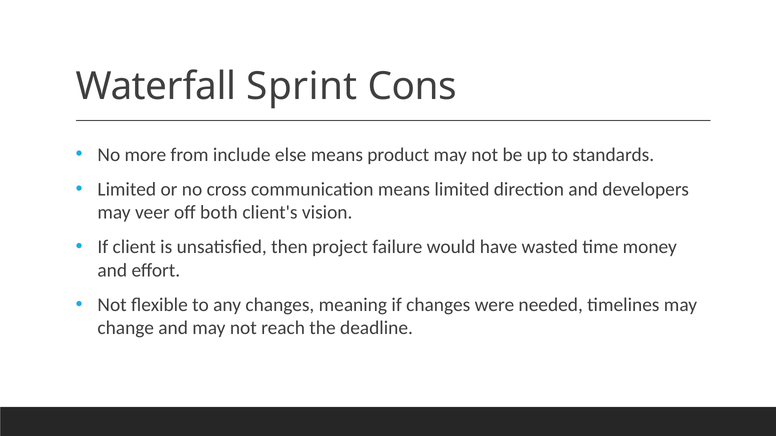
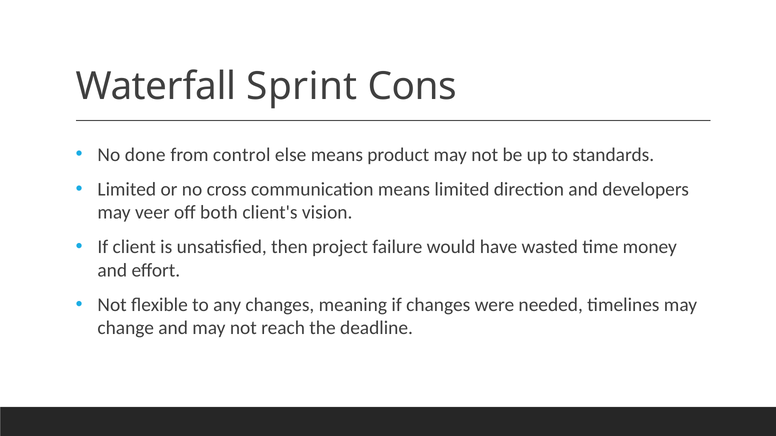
more: more -> done (145, 155)
include: include -> control (242, 155)
